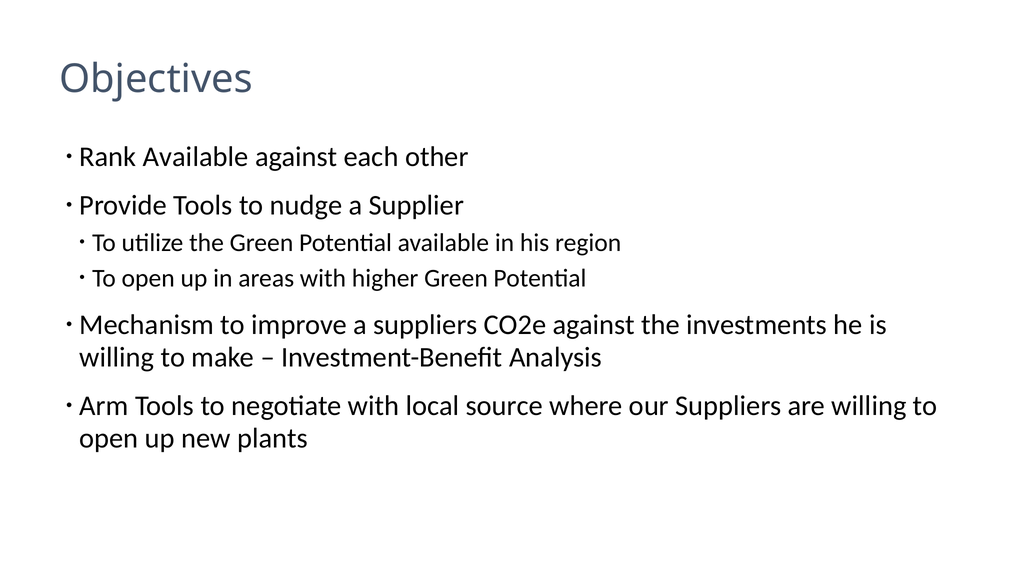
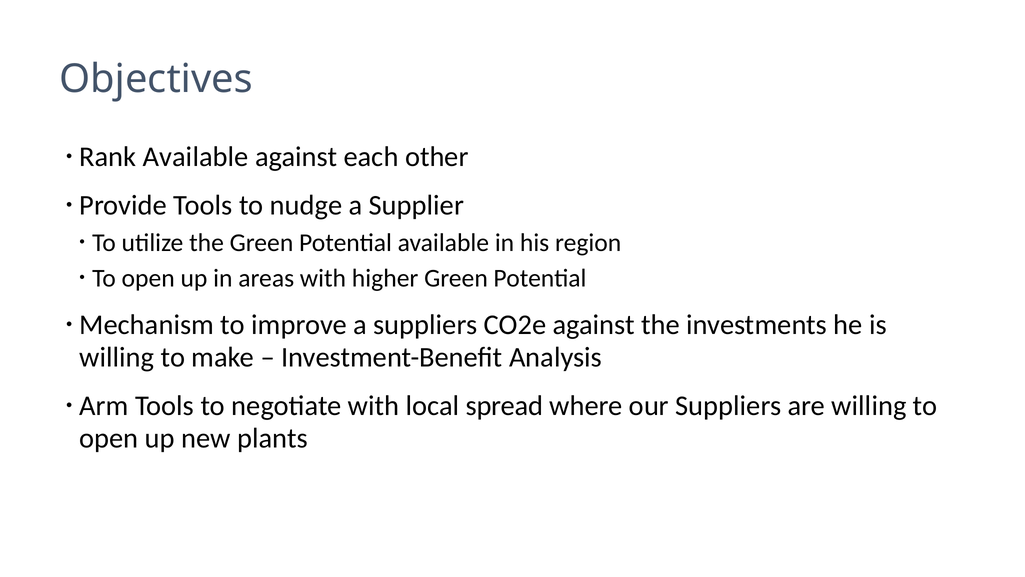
source: source -> spread (504, 406)
